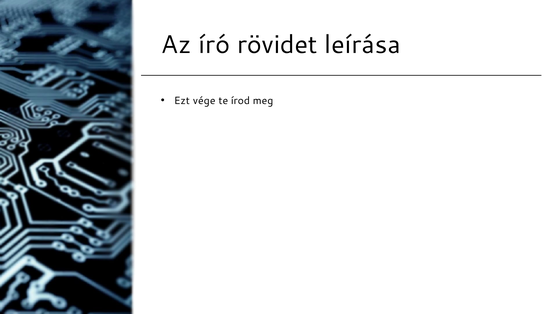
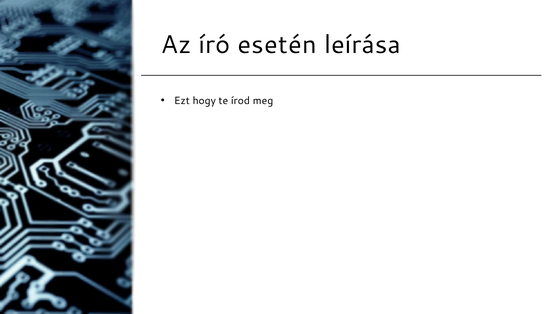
rövidet: rövidet -> esetén (277, 45)
vége: vége -> hogy (204, 101)
